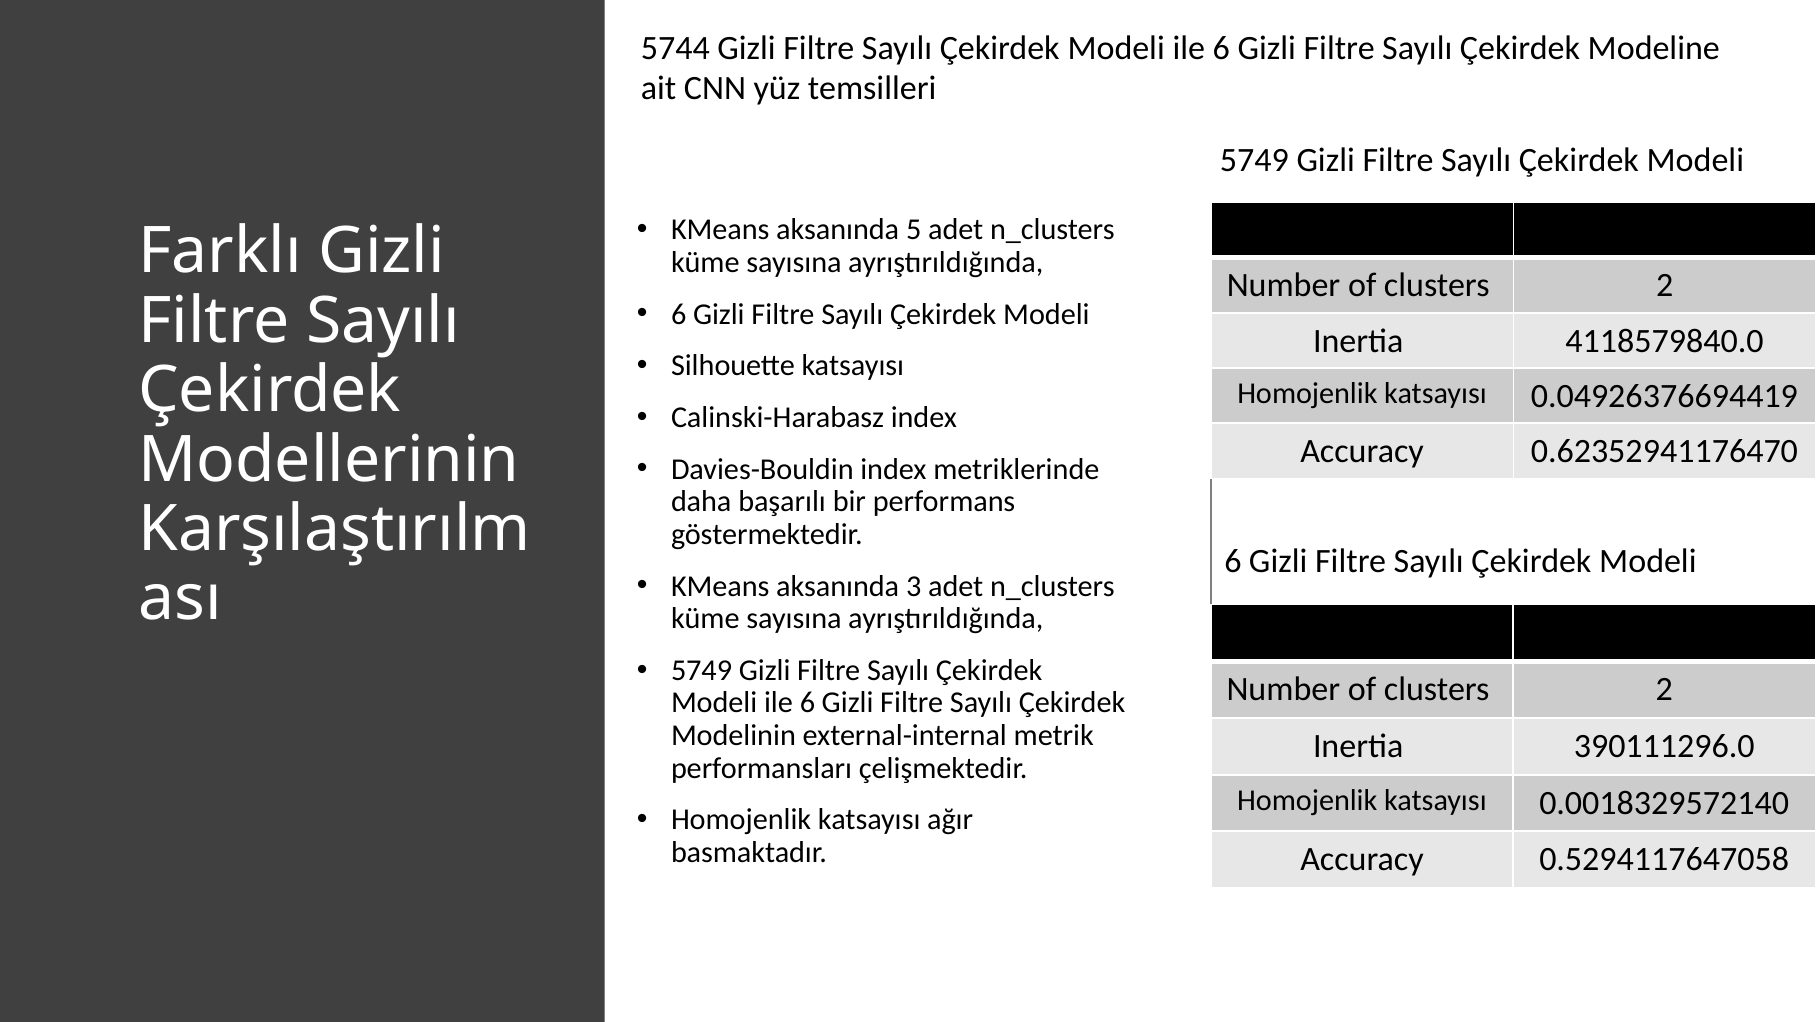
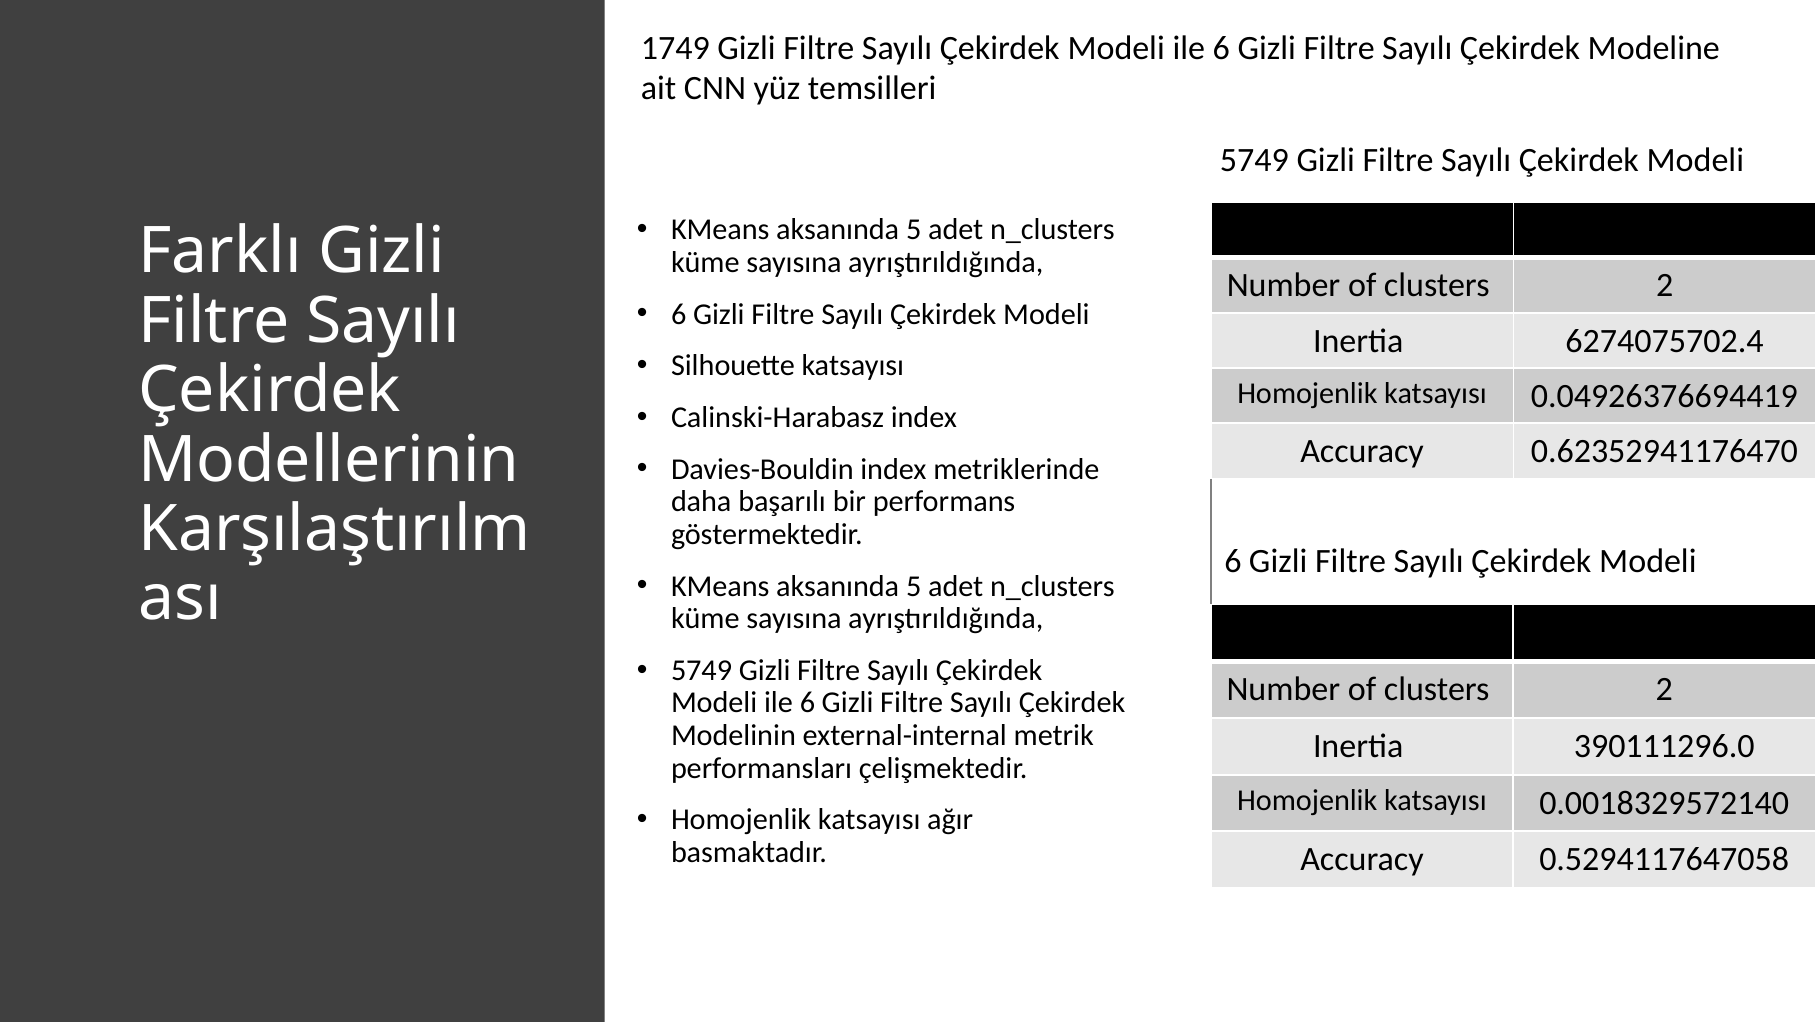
5744: 5744 -> 1749 (675, 48)
4118579840.0: 4118579840.0 -> 6274075702.4 (1665, 341)
3: 3 -> 5 (914, 586)
